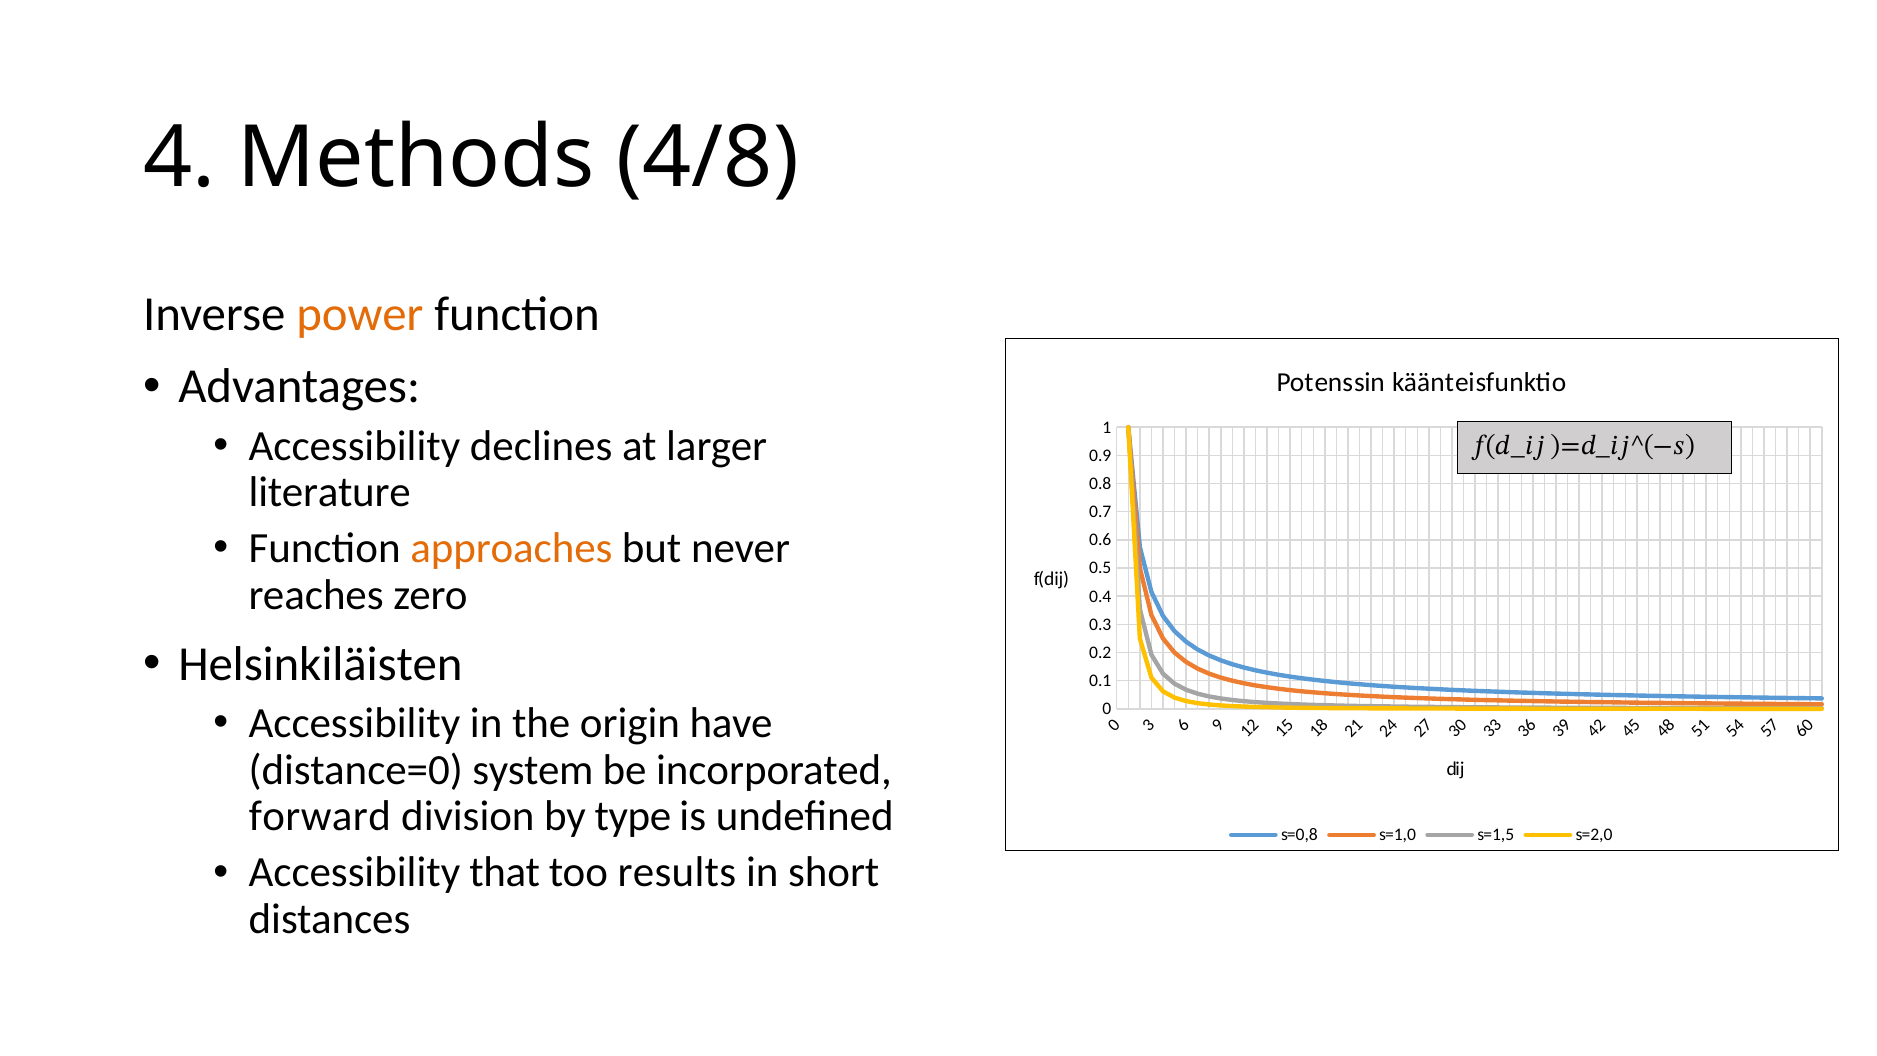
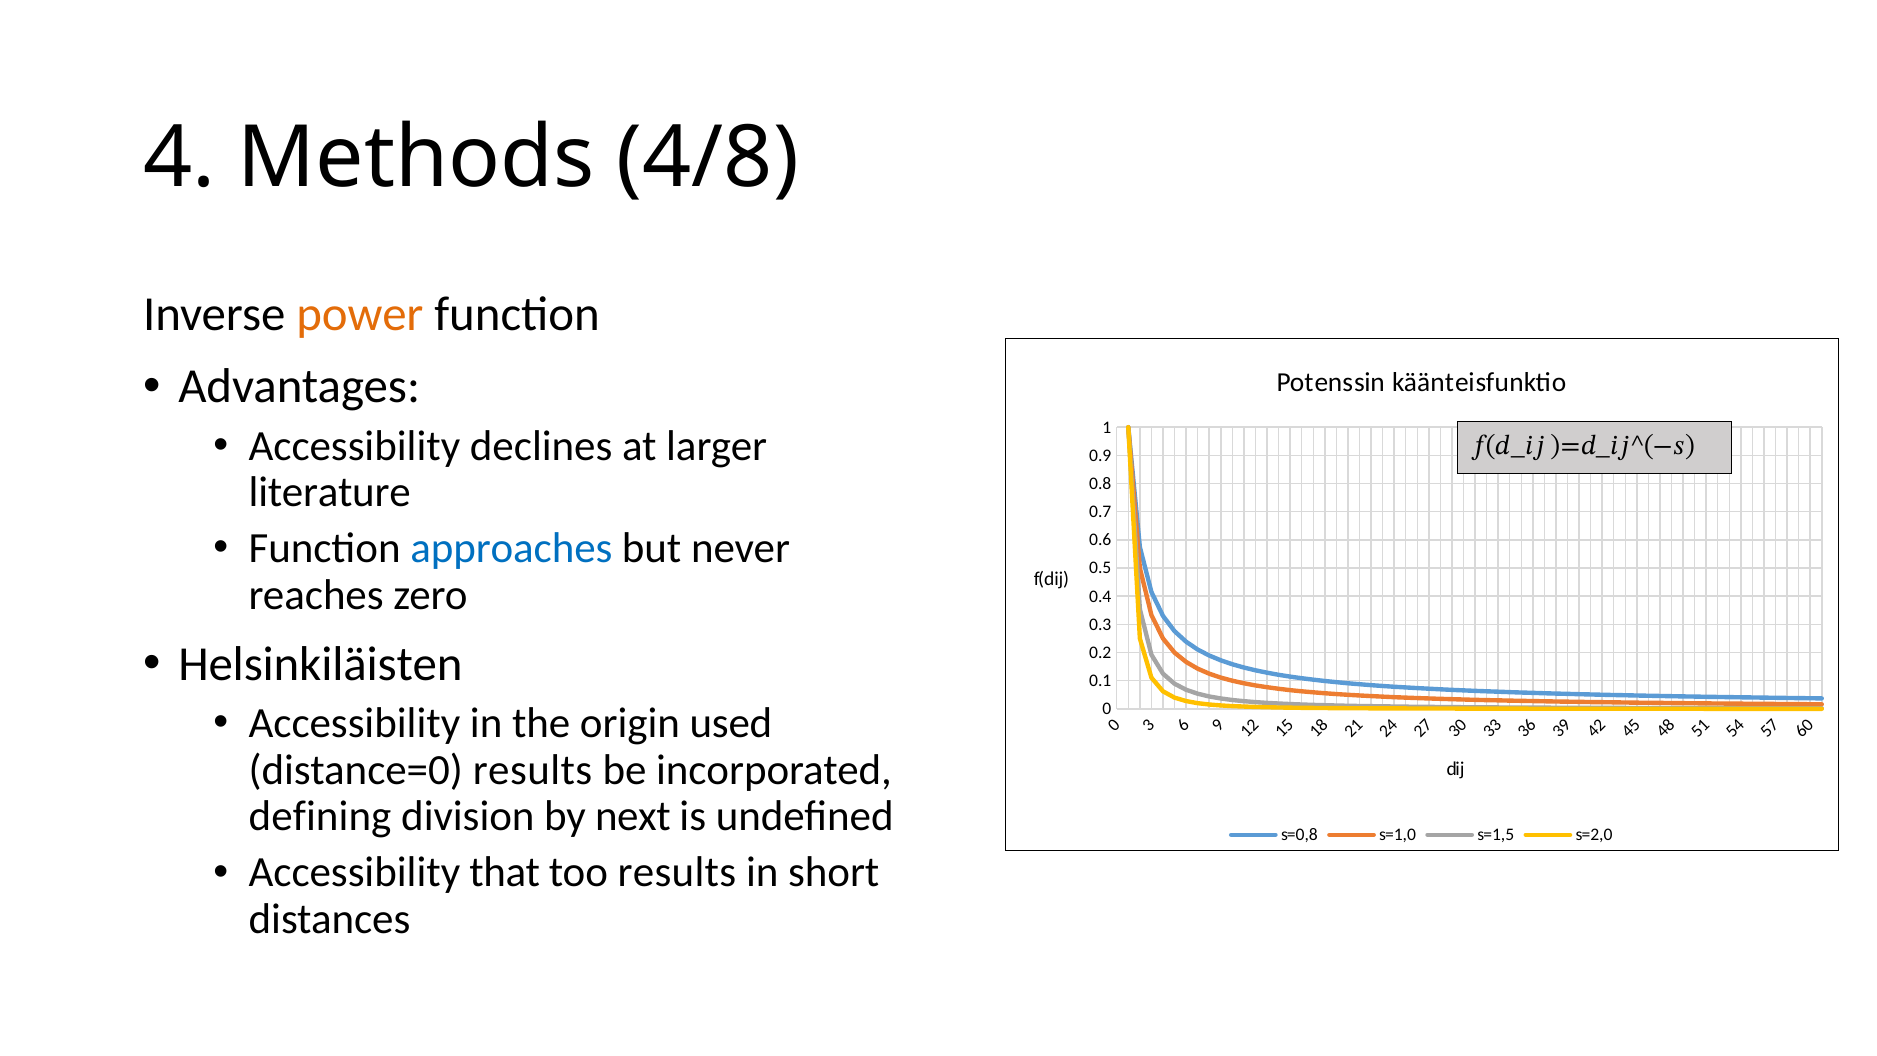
approaches colour: orange -> blue (511, 549)
have: have -> used (731, 723)
distance=0 system: system -> results (532, 770)
forward: forward -> defining (320, 816)
type: type -> next (633, 816)
